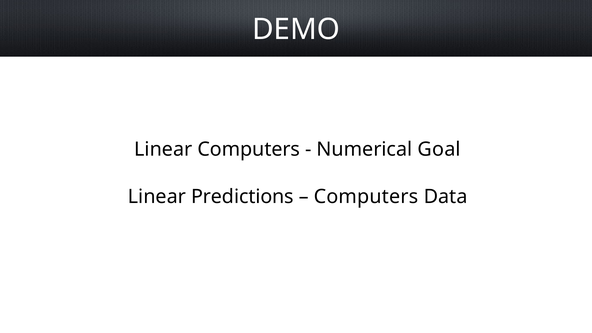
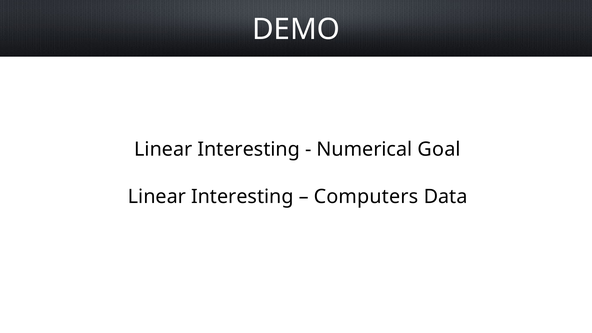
Computers: Computers -> Interesting (249, 149)
Predictions: Predictions -> Interesting (242, 197)
